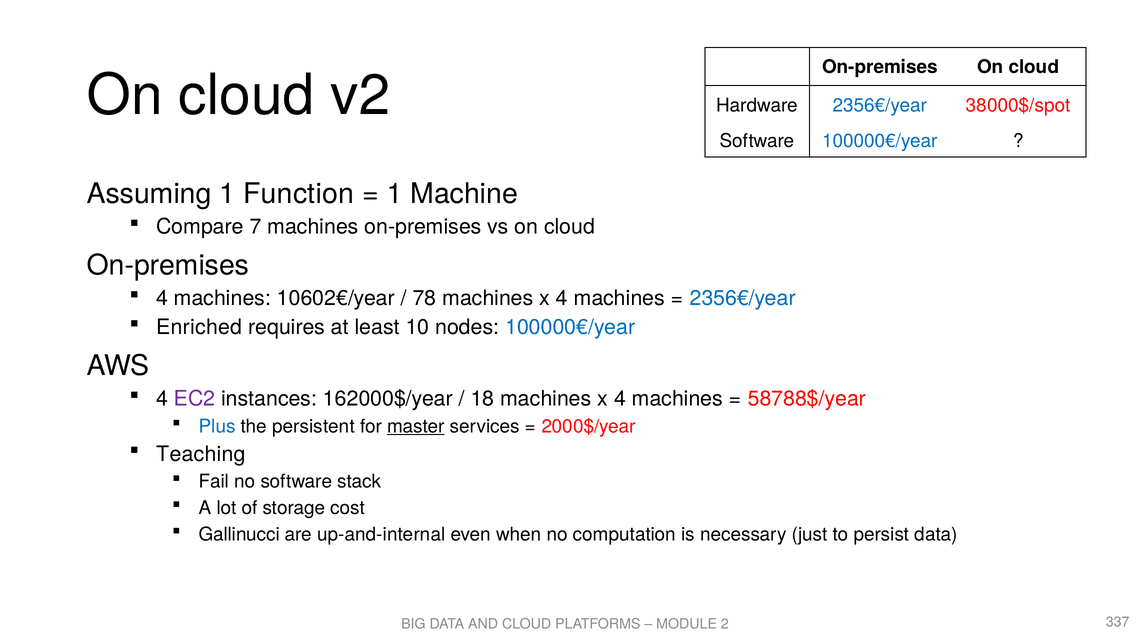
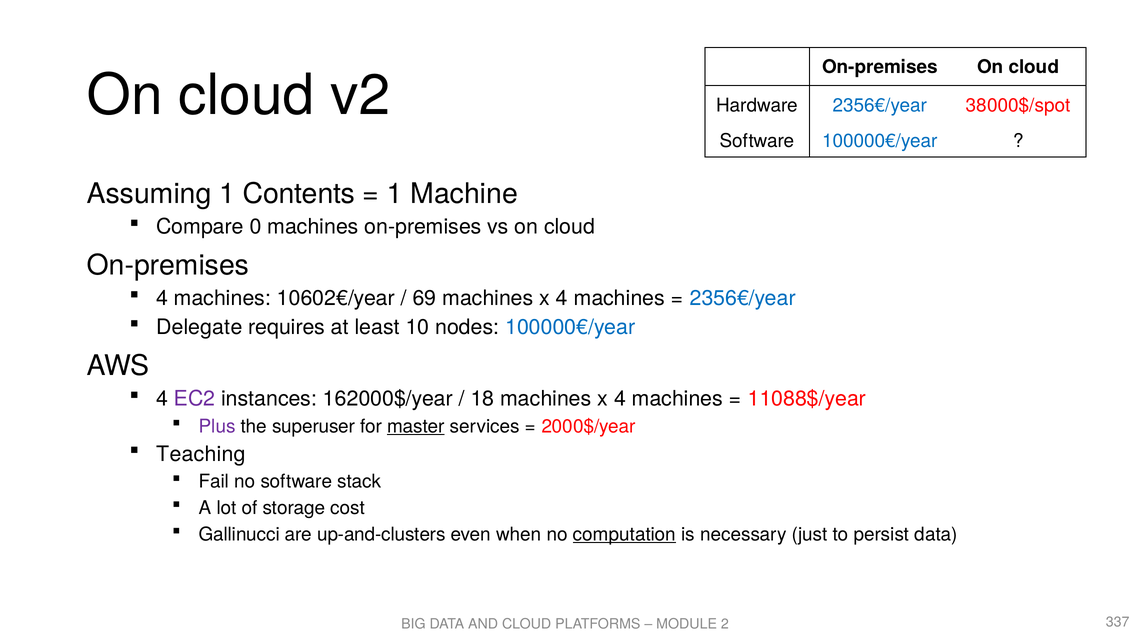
Function: Function -> Contents (299, 194)
7: 7 -> 0 (255, 227)
78: 78 -> 69 (424, 298)
Enriched: Enriched -> Delegate (199, 327)
58788$/year: 58788$/year -> 11088$/year (807, 399)
Plus colour: blue -> purple (217, 426)
persistent: persistent -> superuser (314, 426)
up-and-internal: up-and-internal -> up-and-clusters (381, 535)
computation underline: none -> present (624, 535)
